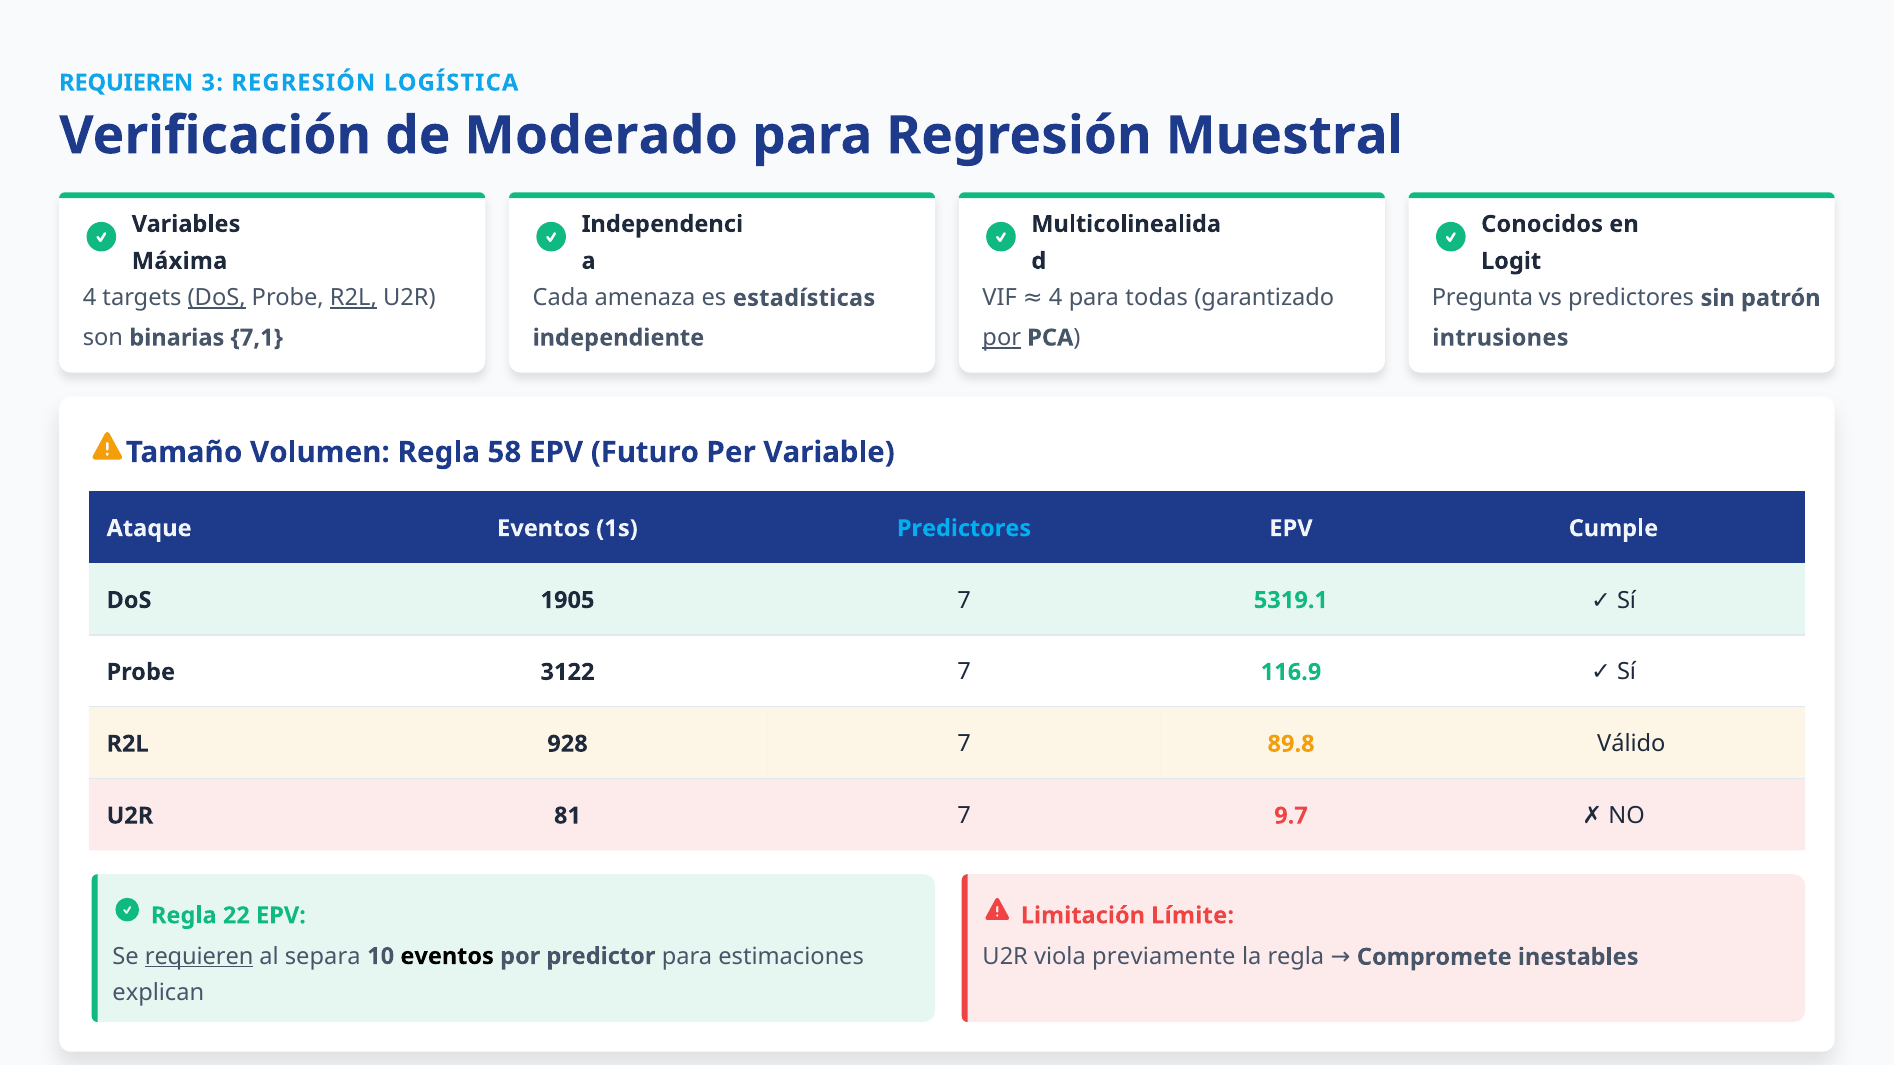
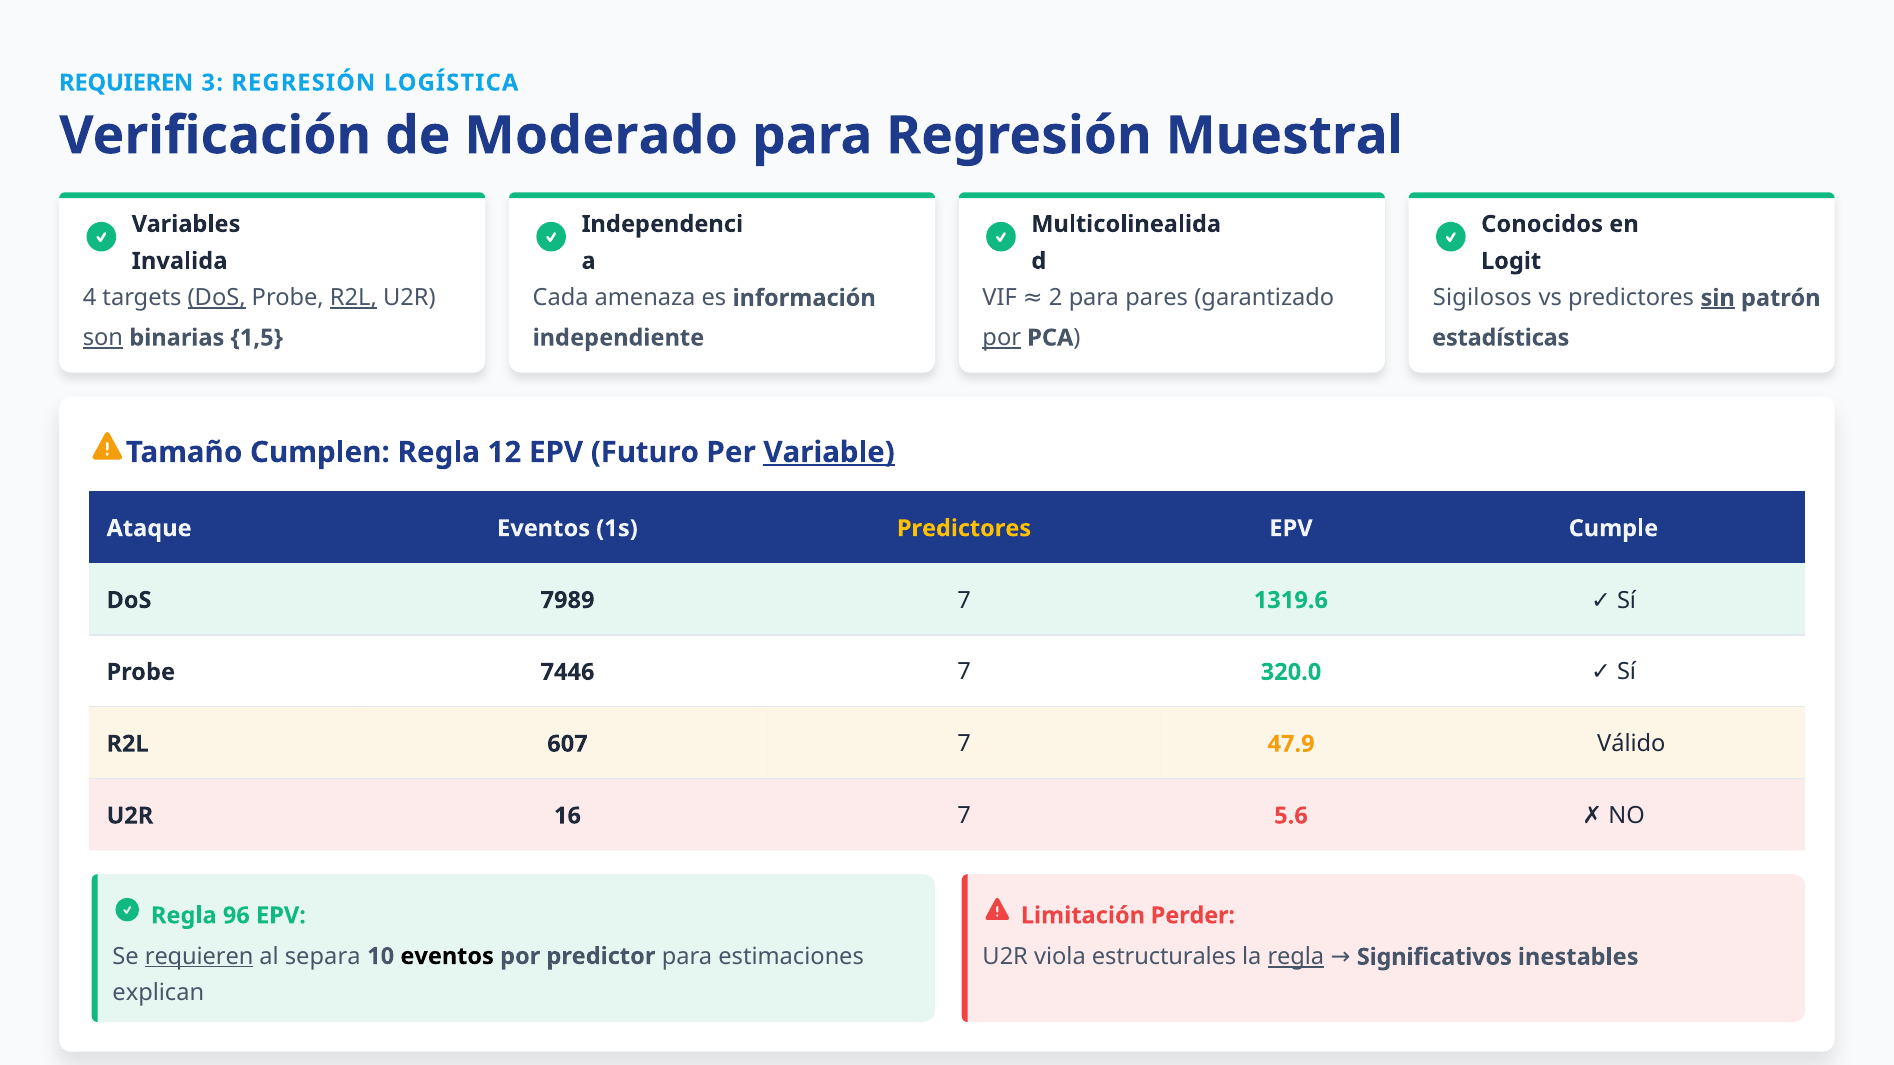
Máxima: Máxima -> Invalida (180, 261)
estadísticas: estadísticas -> información (804, 298)
VIF 4: 4 -> 2 (1056, 298)
todas: todas -> pares (1157, 298)
Pregunta: Pregunta -> Sigilosos (1482, 298)
sin underline: none -> present (1718, 298)
son underline: none -> present (103, 338)
7,1: 7,1 -> 1,5 (257, 338)
intrusiones: intrusiones -> estadísticas (1501, 338)
Volumen: Volumen -> Cumplen (320, 452)
58: 58 -> 12 (504, 452)
Variable underline: none -> present (829, 452)
Predictores colour: light blue -> yellow (964, 529)
1905: 1905 -> 7989 (568, 600)
5319.1: 5319.1 -> 1319.6 (1291, 600)
3122: 3122 -> 7446 (568, 672)
116.9: 116.9 -> 320.0 (1291, 672)
928: 928 -> 607 (567, 744)
89.8: 89.8 -> 47.9 (1291, 744)
81: 81 -> 16 (568, 816)
9.7: 9.7 -> 5.6 (1291, 816)
22: 22 -> 96 (236, 916)
Límite: Límite -> Perder (1193, 916)
previamente: previamente -> estructurales (1164, 957)
regla underline: none -> present (1296, 957)
Compromete: Compromete -> Significativos (1434, 957)
